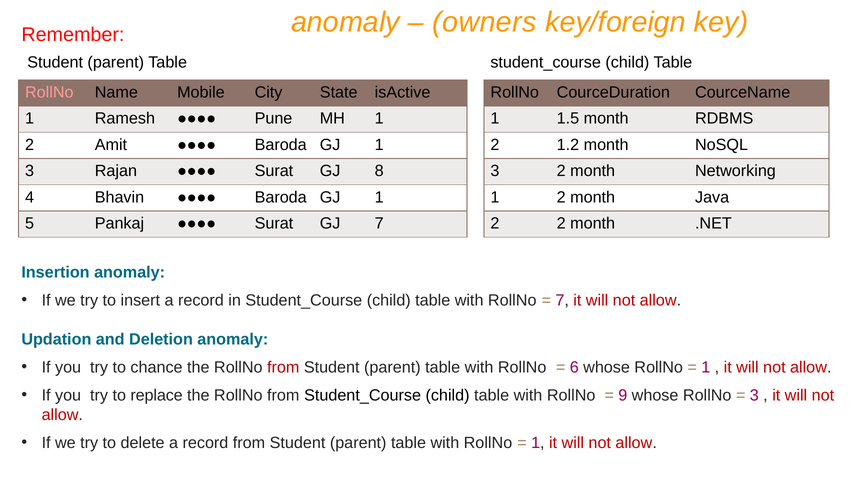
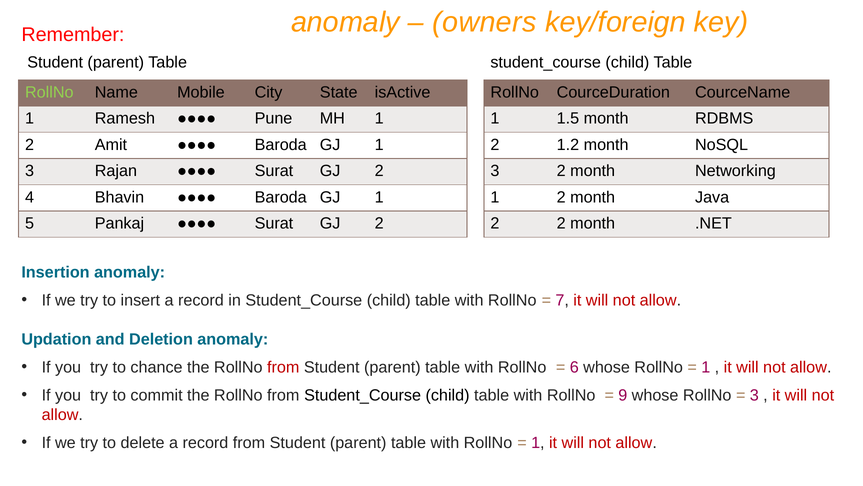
RollNo colour: pink -> light green (49, 92)
8: 8 -> 2 (379, 171)
7: 7 -> 2 (379, 223)
replace: replace -> commit (157, 395)
